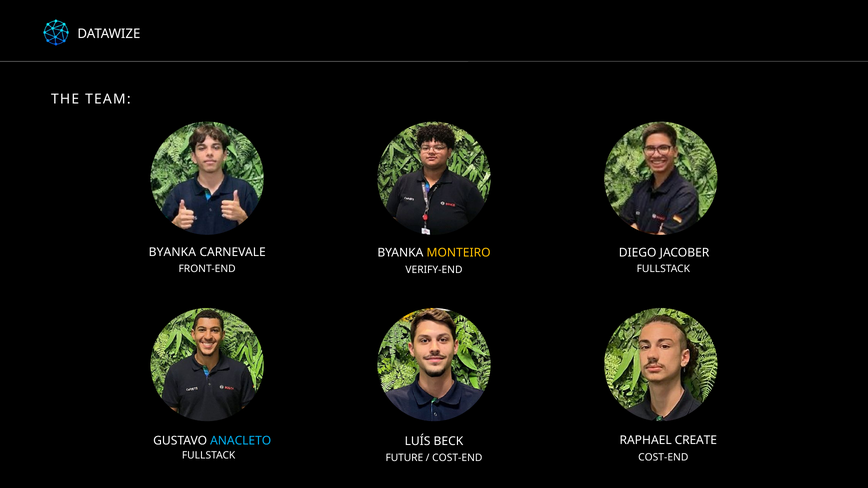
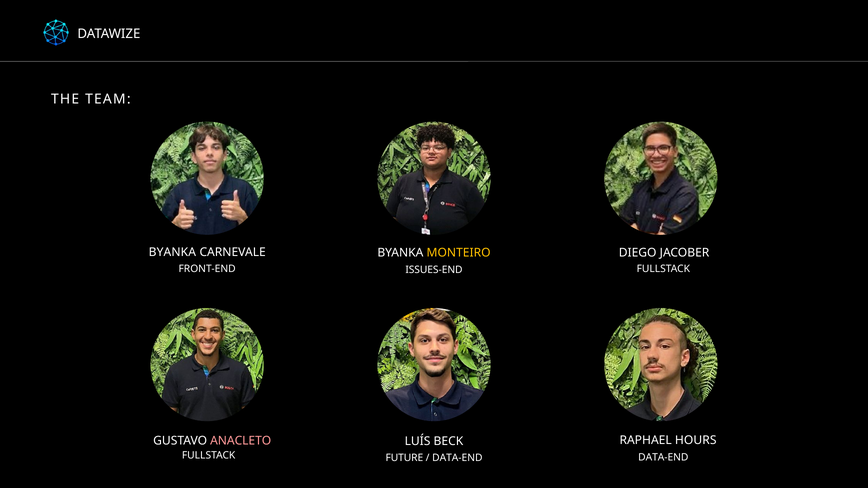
VERIFY-END: VERIFY-END -> ISSUES-END (434, 270)
ANACLETO colour: light blue -> pink (241, 441)
CREATE: CREATE -> HOURS (696, 441)
FULLSTACK COST-END: COST-END -> DATA-END (663, 458)
COST-END: COST-END -> DATA-END (457, 458)
